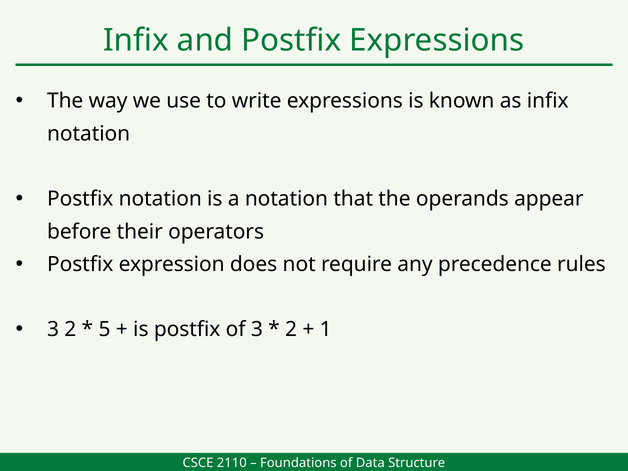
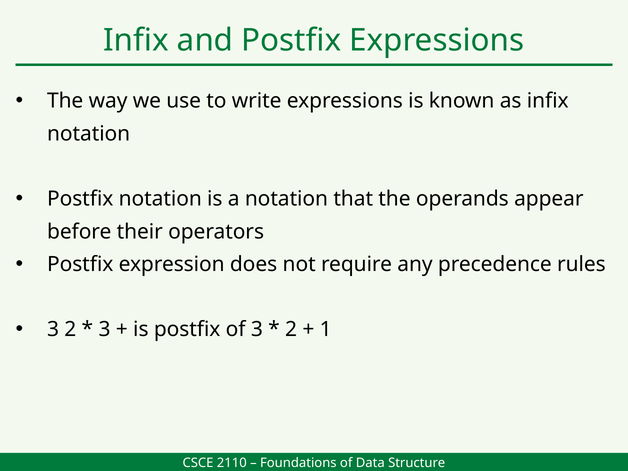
5: 5 -> 3 (105, 330)
